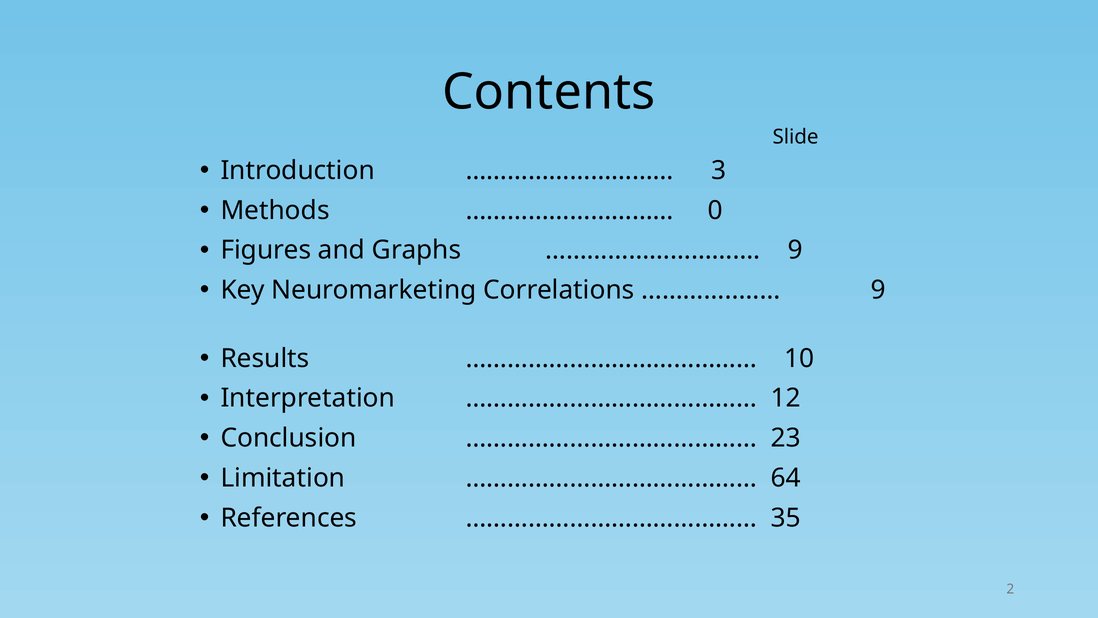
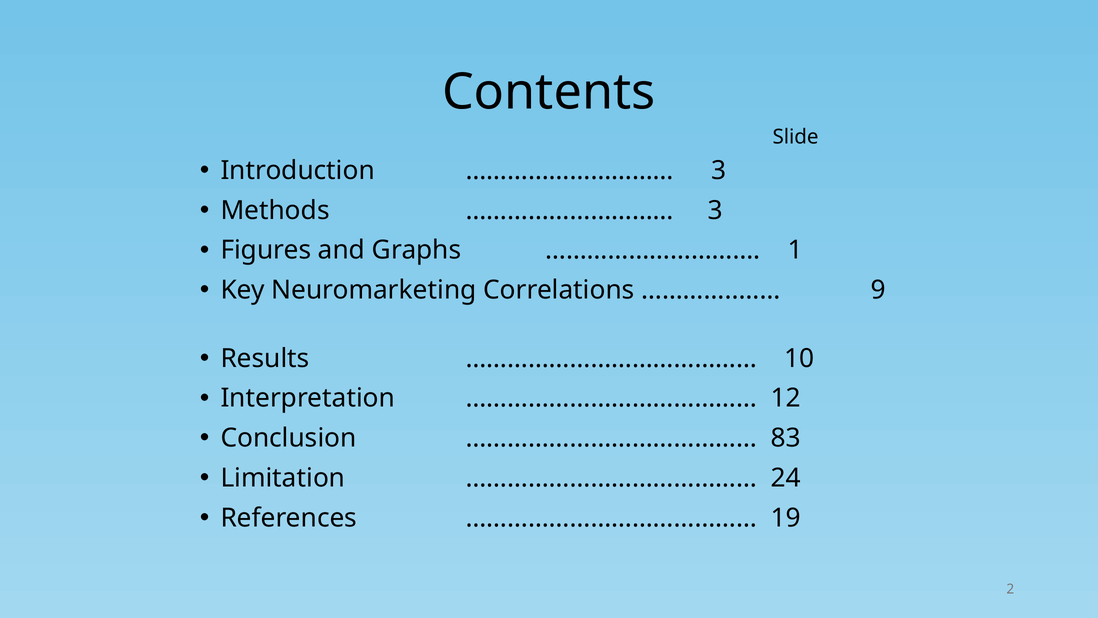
0: 0 -> 3 (715, 210)
9: 9 -> 1 (795, 250)
23: 23 -> 83 (786, 438)
64: 64 -> 24 (786, 478)
35: 35 -> 19 (786, 518)
